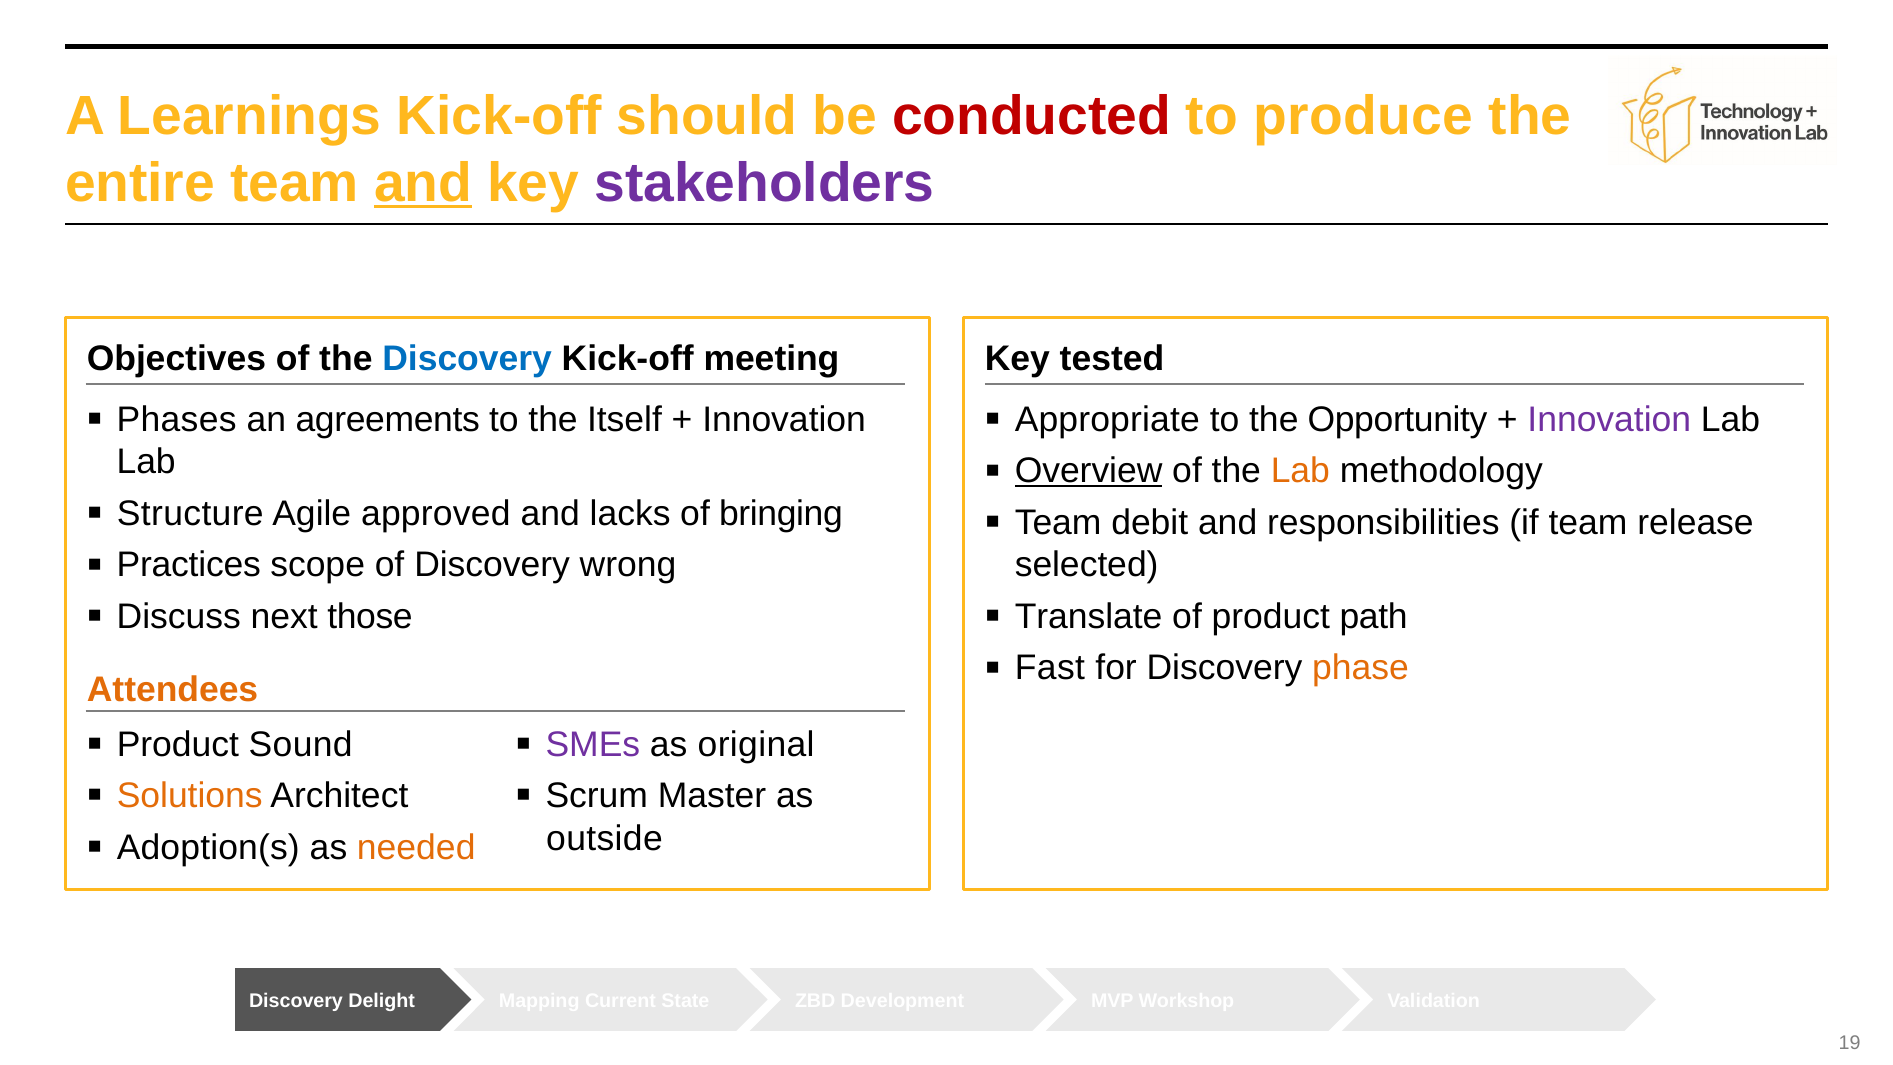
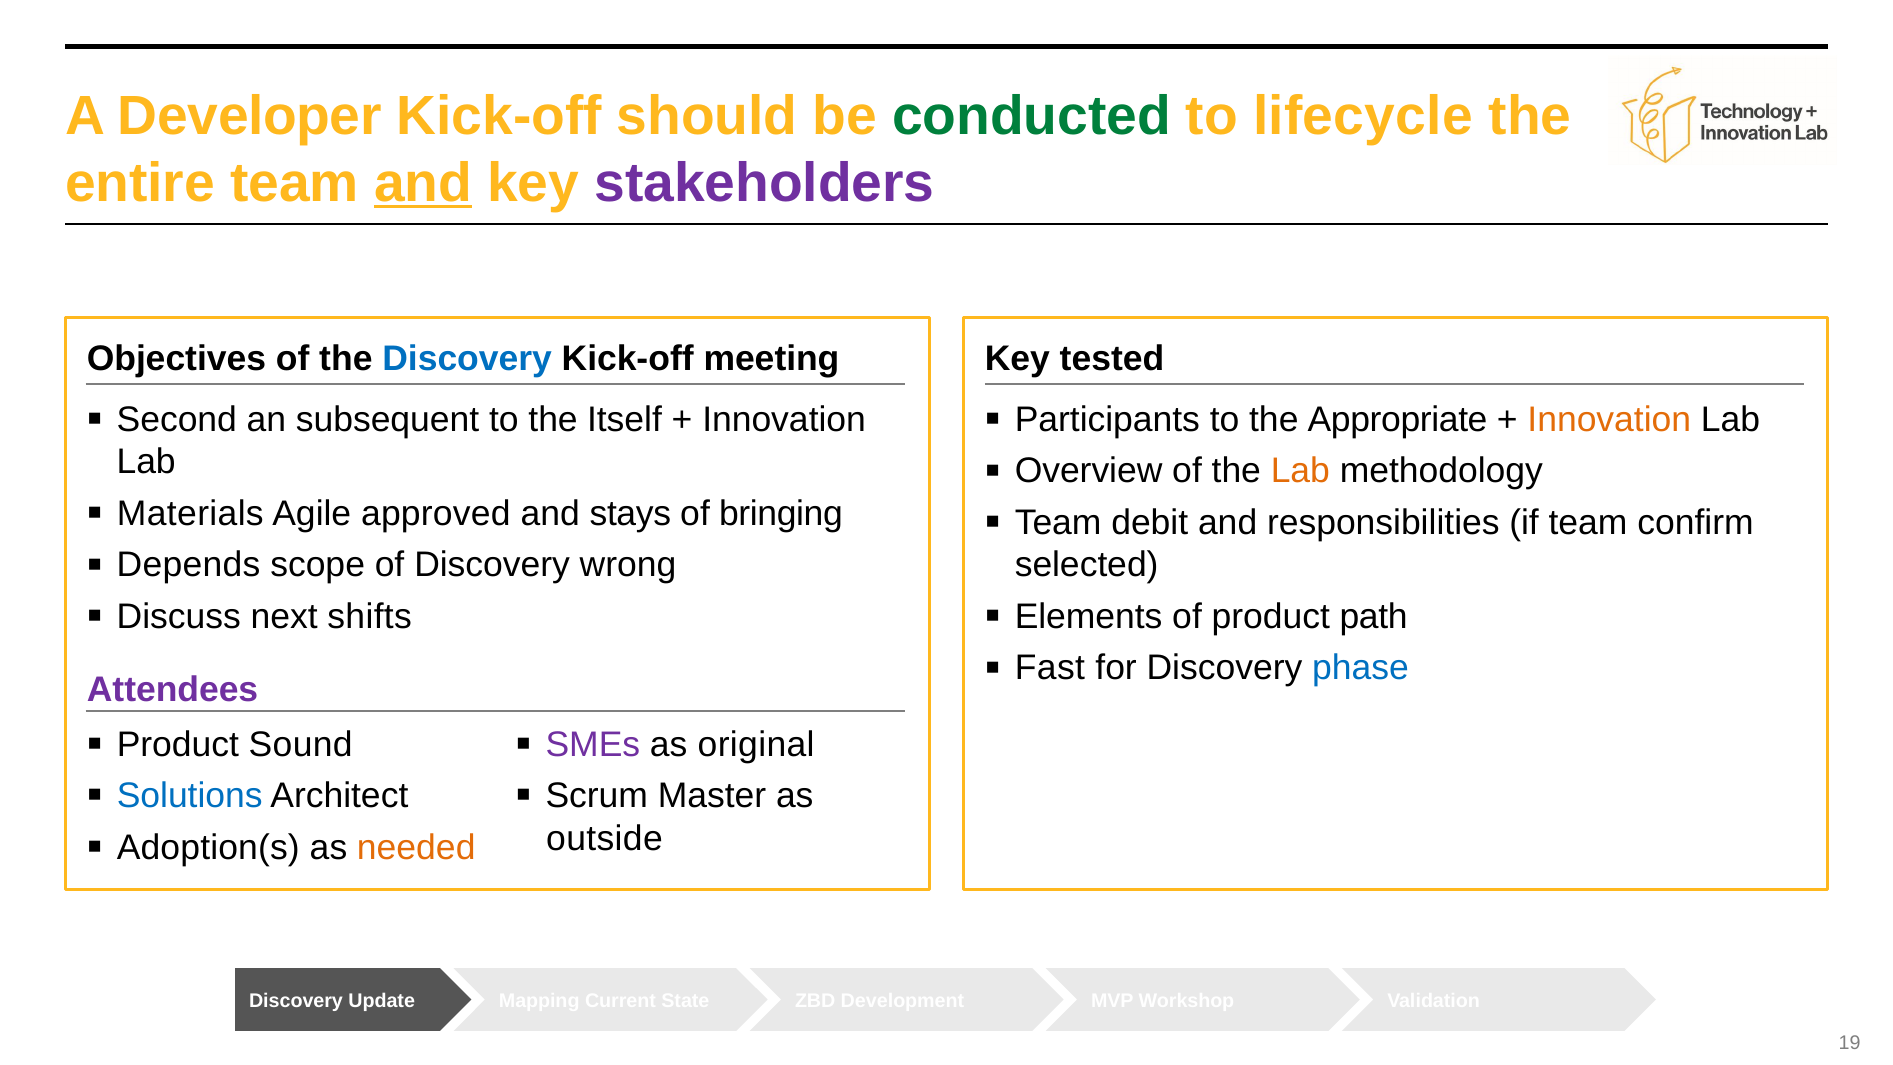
Learnings: Learnings -> Developer (250, 117)
conducted colour: red -> green (1031, 117)
produce: produce -> lifecycle (1363, 117)
Phases: Phases -> Second (177, 420)
agreements: agreements -> subsequent (388, 420)
Appropriate: Appropriate -> Participants (1107, 420)
Opportunity: Opportunity -> Appropriate (1398, 420)
Innovation colour: purple -> orange (1609, 420)
Overview underline: present -> none (1089, 471)
Structure: Structure -> Materials (190, 514)
lacks: lacks -> stays (630, 514)
release: release -> confirm (1696, 522)
Practices: Practices -> Depends (189, 565)
those: those -> shifts (370, 617)
Translate: Translate -> Elements (1089, 617)
phase colour: orange -> blue (1361, 668)
Attendees colour: orange -> purple (173, 689)
Solutions colour: orange -> blue (190, 796)
Delight: Delight -> Update (382, 1001)
